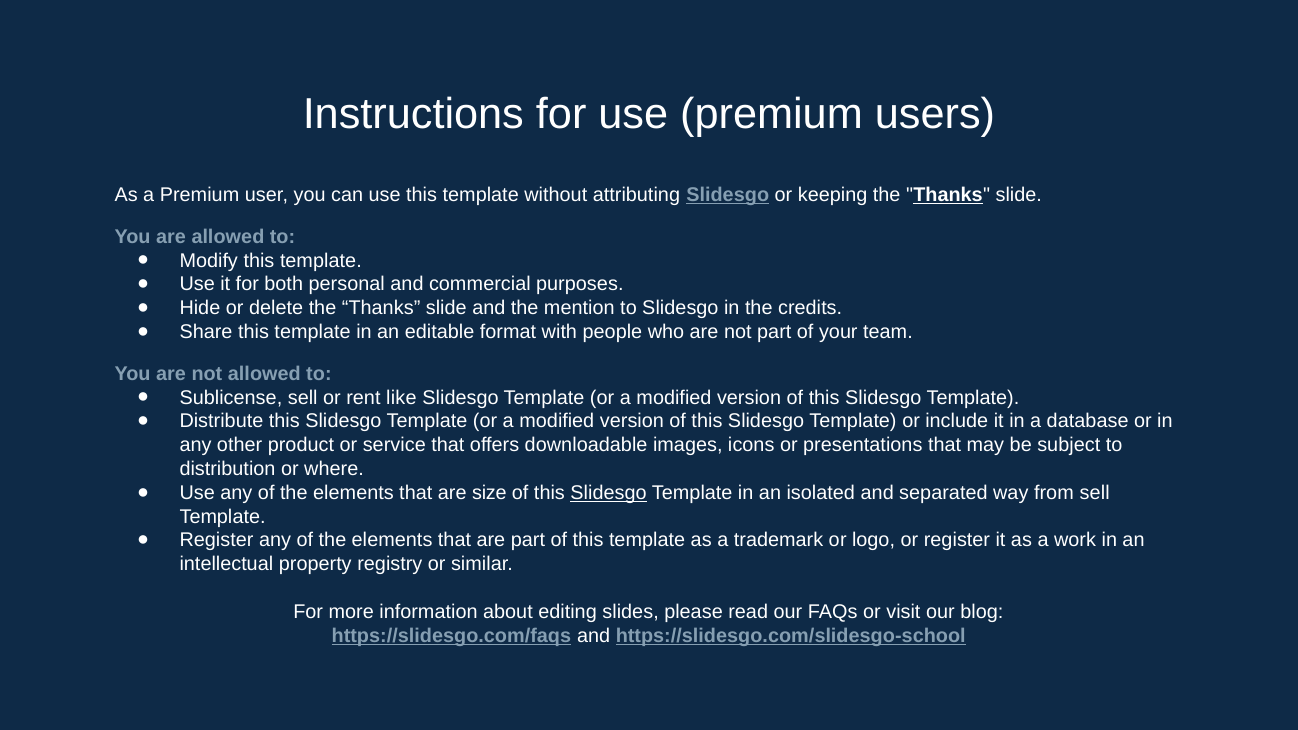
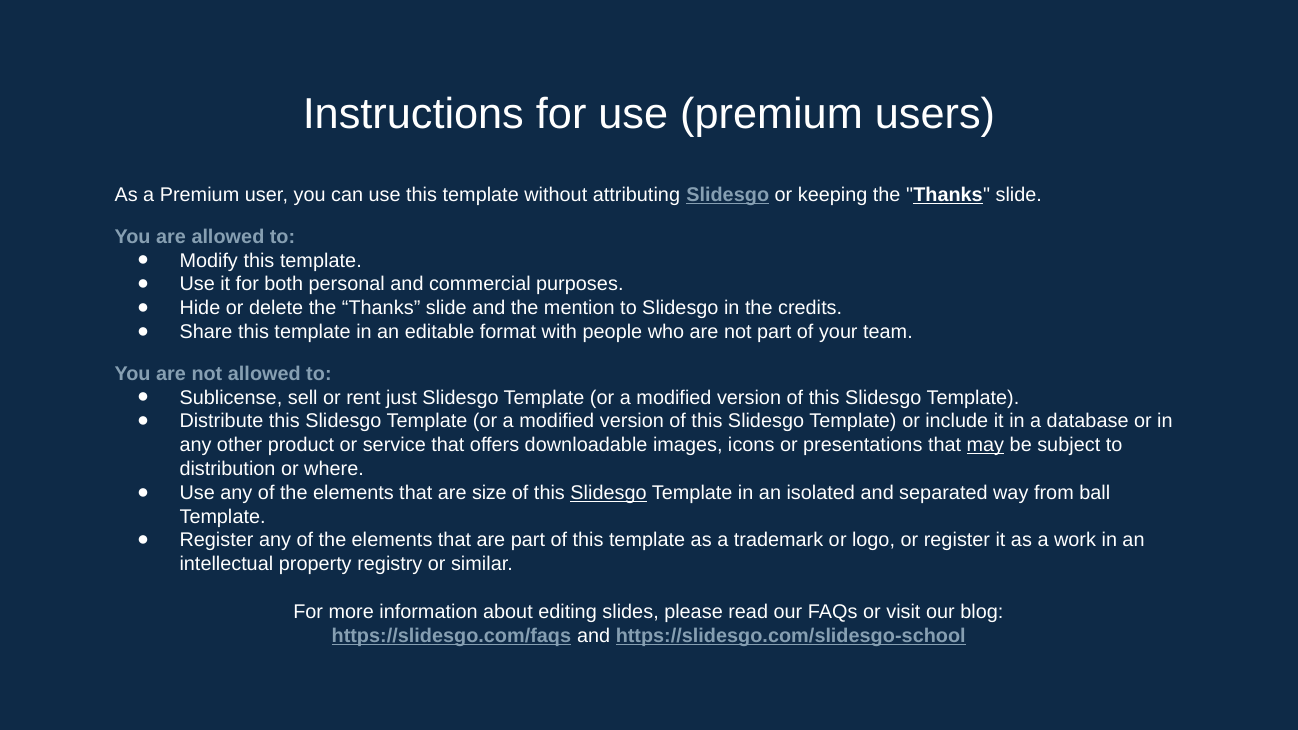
like: like -> just (401, 398)
may underline: none -> present (985, 445)
from sell: sell -> ball (1095, 493)
